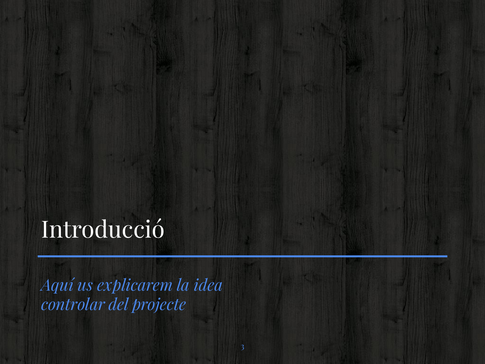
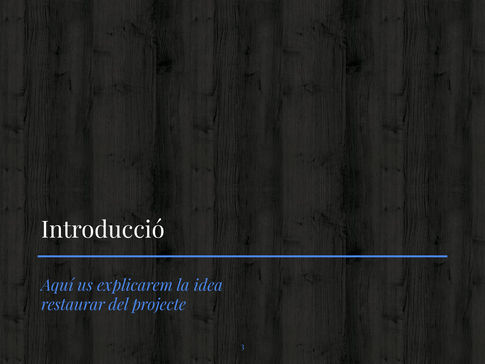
controlar: controlar -> restaurar (73, 305)
